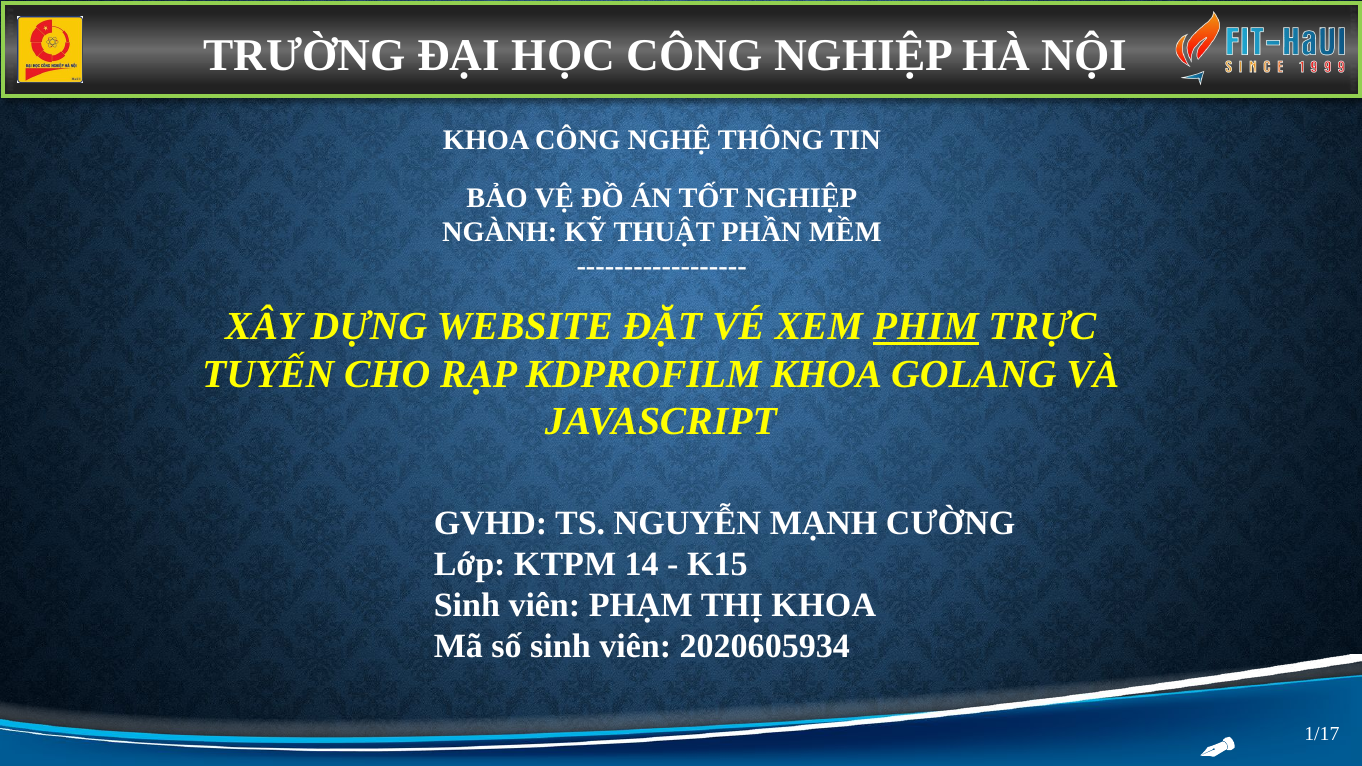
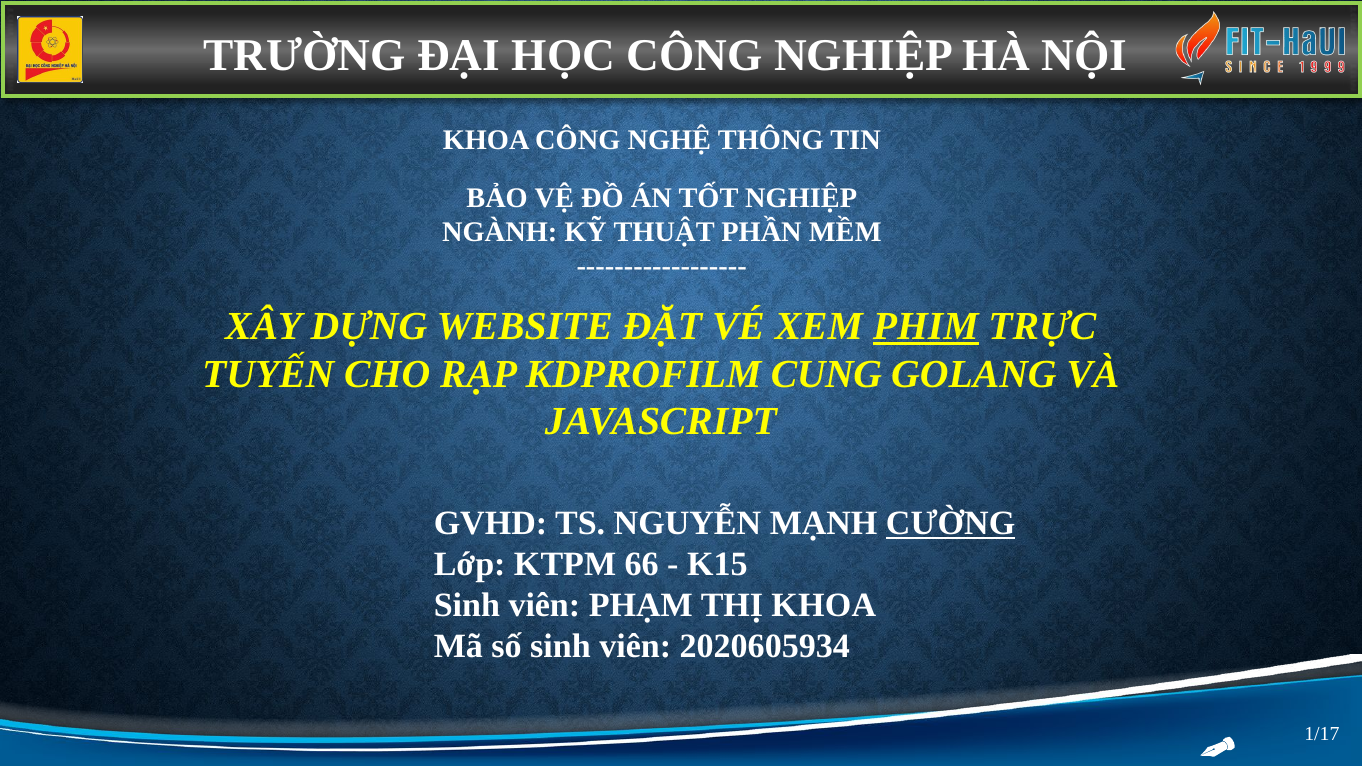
KDPROFILM KHOA: KHOA -> CUNG (827, 374)
CƯỜNG underline: none -> present (951, 524)
14: 14 -> 66 (642, 564)
